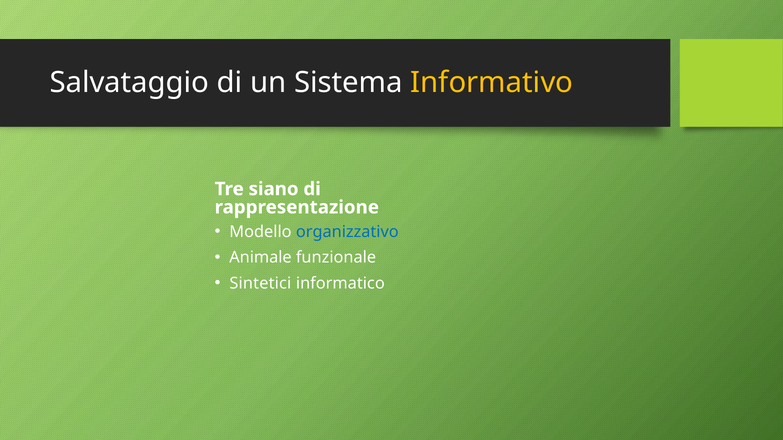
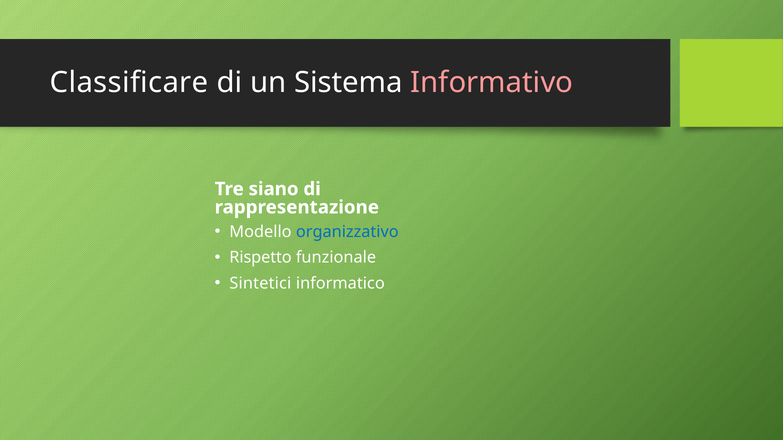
Salvataggio: Salvataggio -> Classificare (129, 83)
Informativo colour: yellow -> pink (492, 83)
Animale: Animale -> Rispetto (261, 258)
